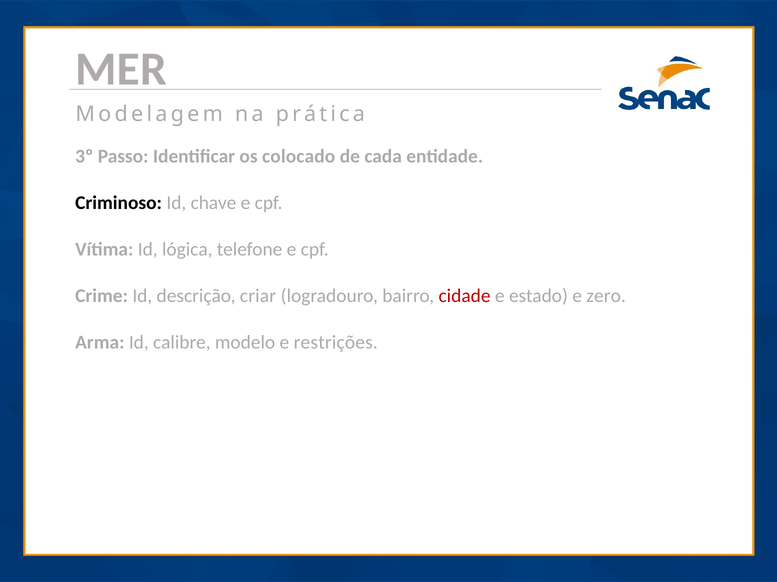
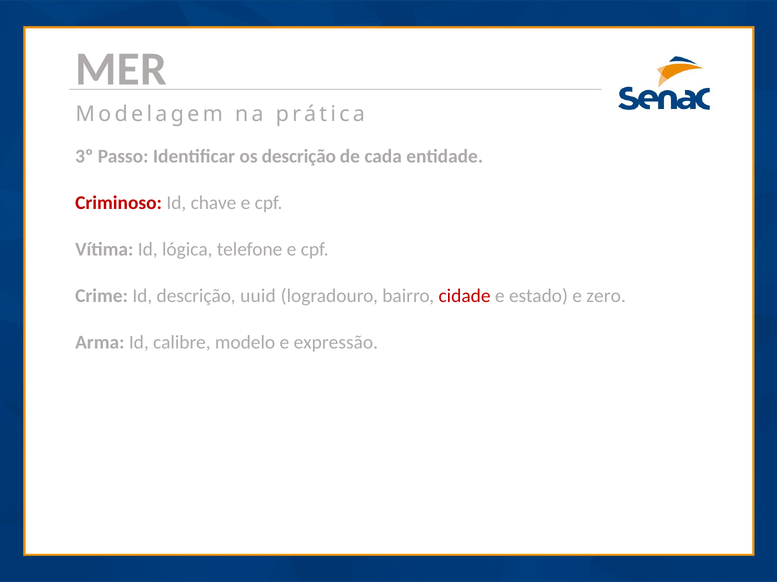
os colocado: colocado -> descrição (299, 156)
Criminoso colour: black -> red (119, 203)
criar: criar -> uuid (258, 296)
restrições: restrições -> expressão (336, 343)
